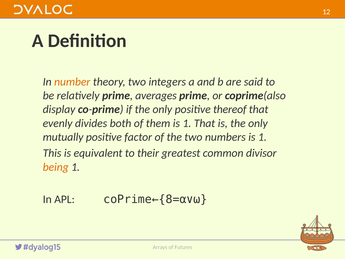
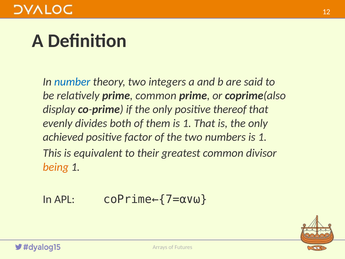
number colour: orange -> blue (72, 82)
prime averages: averages -> common (156, 96)
mutually: mutually -> achieved (63, 137)
coPrime←{8=⍺∨⍵: coPrime←{8=⍺∨⍵ -> coPrime←{7=⍺∨⍵ (155, 199)
